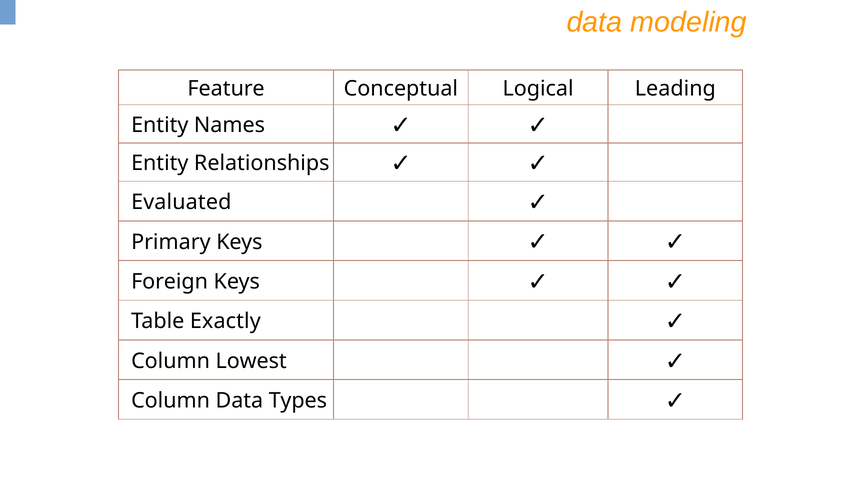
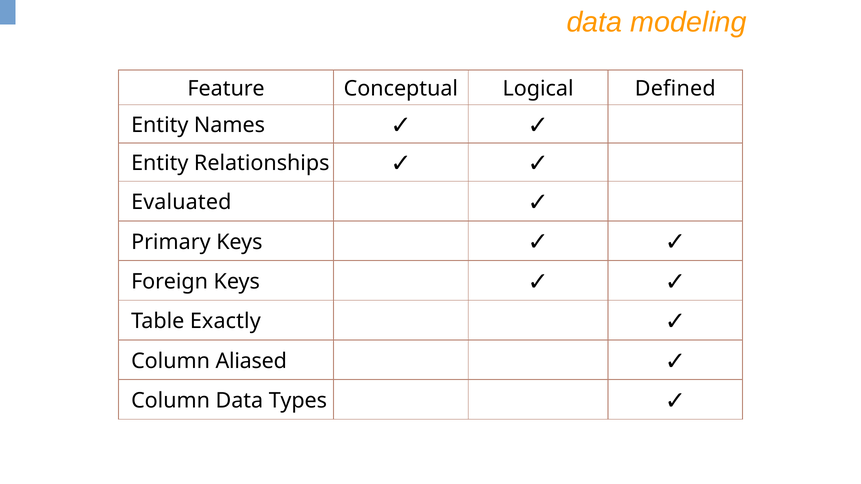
Leading: Leading -> Defined (675, 89)
Lowest: Lowest -> Aliased (251, 361)
